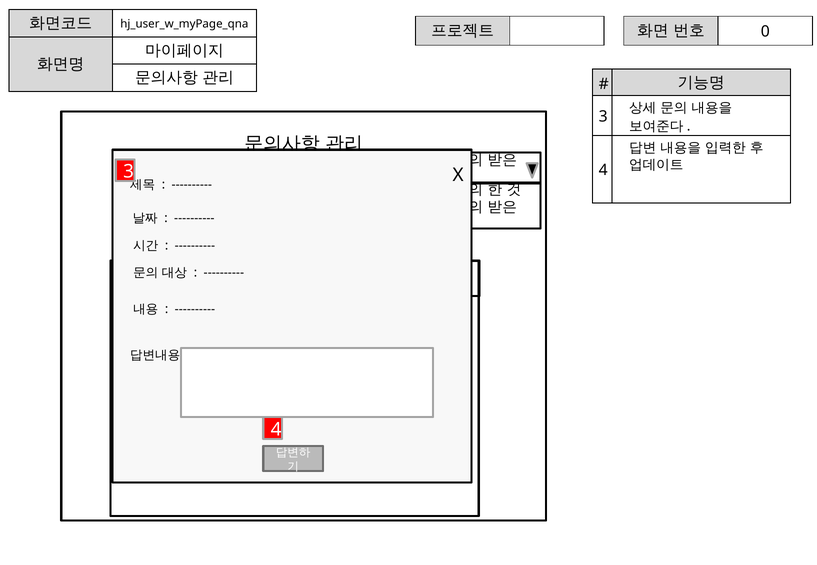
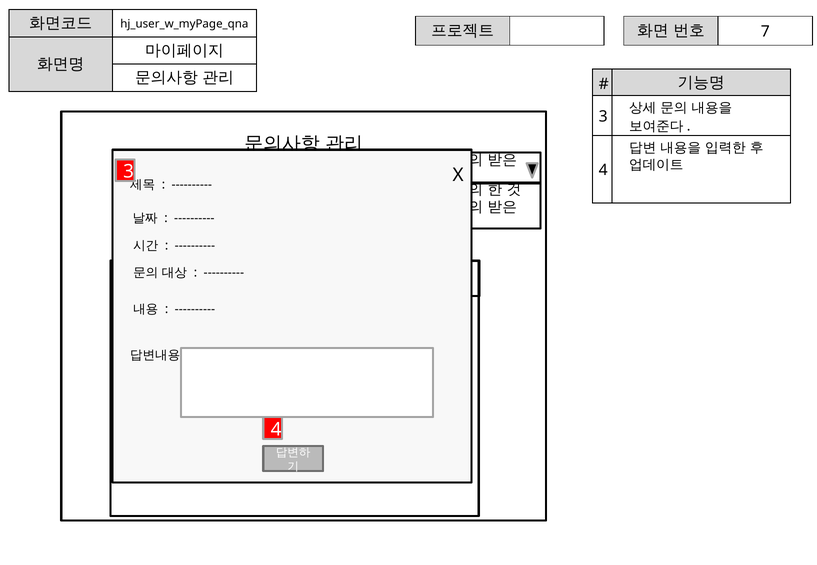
0: 0 -> 7 (765, 32)
